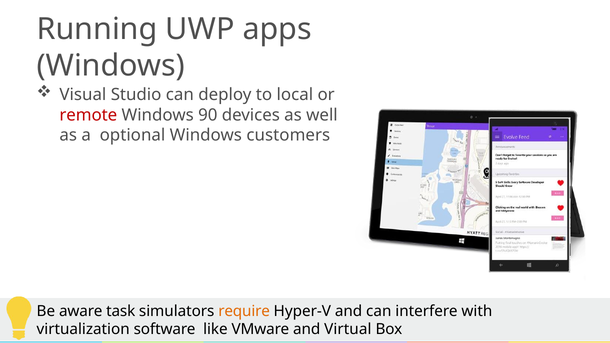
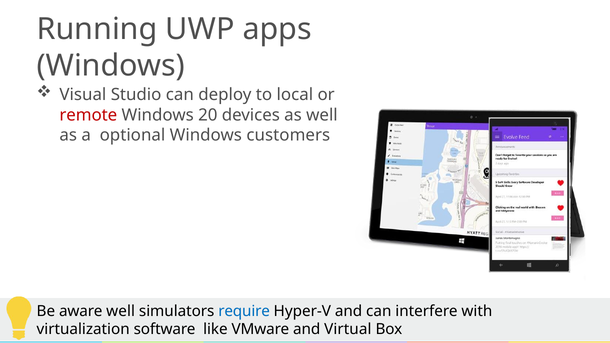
90: 90 -> 20 (208, 115)
aware task: task -> well (121, 311)
require colour: orange -> blue (244, 311)
